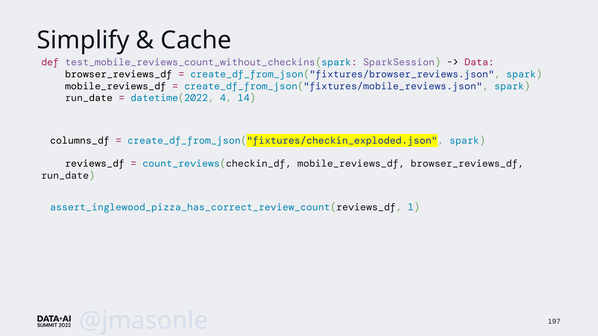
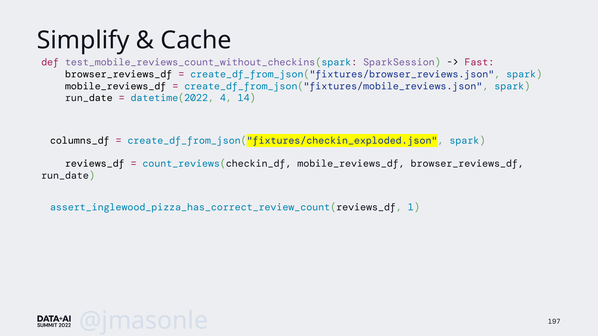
Data: Data -> Fast (479, 62)
